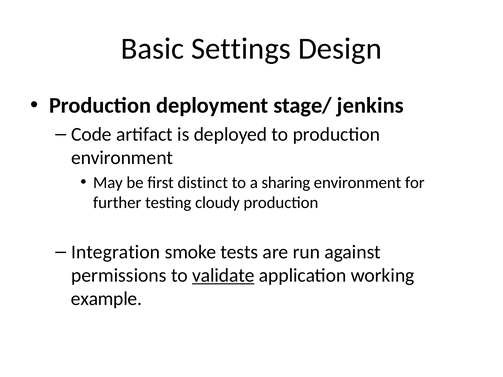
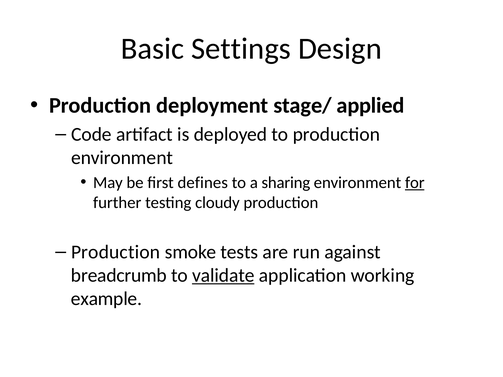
jenkins: jenkins -> applied (371, 106)
distinct: distinct -> defines (203, 183)
for underline: none -> present (415, 183)
Integration: Integration -> Production (116, 252)
permissions: permissions -> breadcrumb (119, 276)
